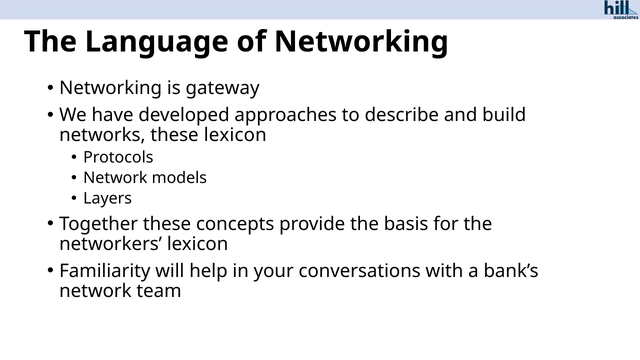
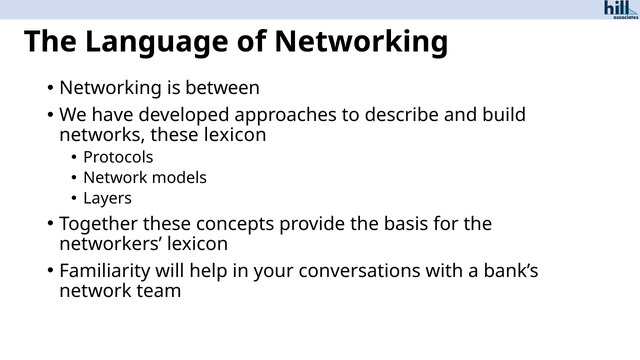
gateway: gateway -> between (223, 88)
